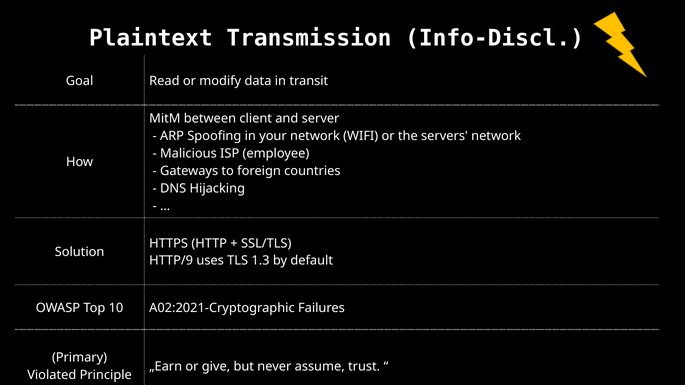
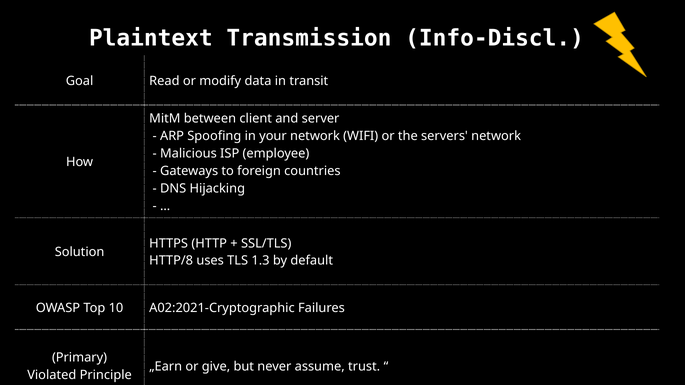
HTTP/9: HTTP/9 -> HTTP/8 (171, 261)
